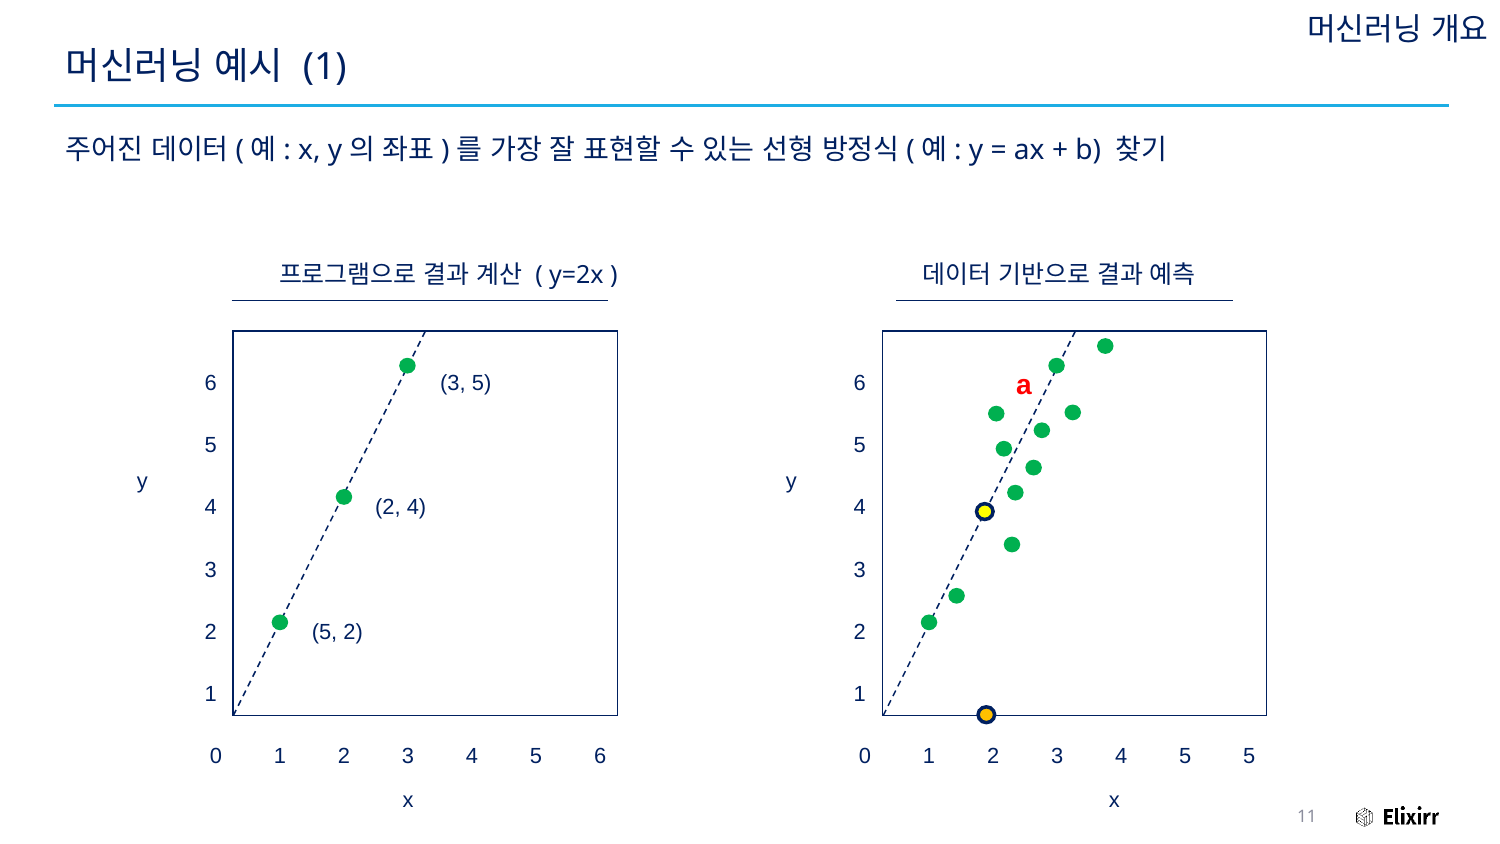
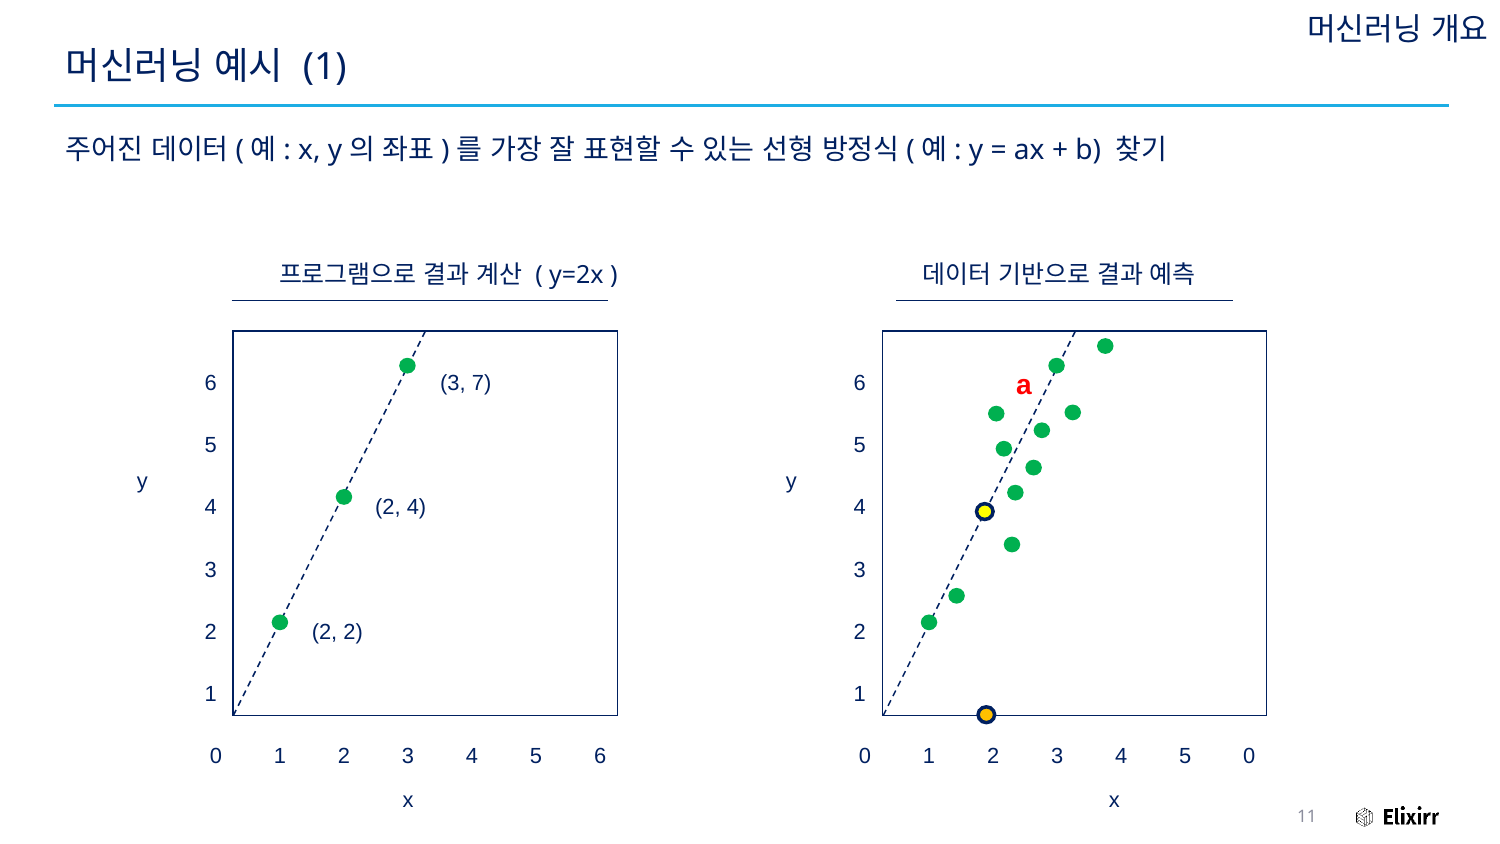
3 5: 5 -> 7 (482, 383)
5: 5 -> 2 (325, 632)
5 5: 5 -> 0 (1249, 756)
